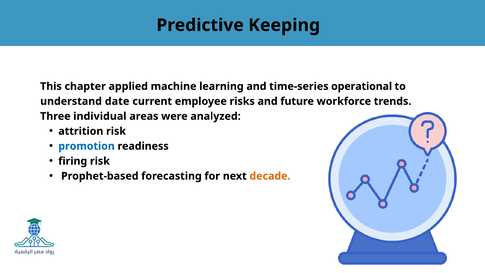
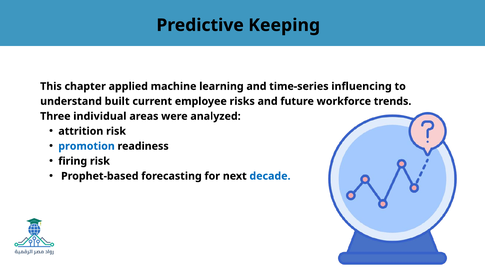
operational: operational -> influencing (362, 86)
date: date -> built (117, 101)
decade colour: orange -> blue (270, 176)
